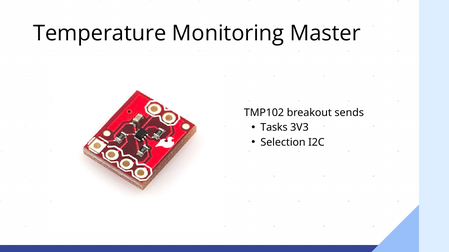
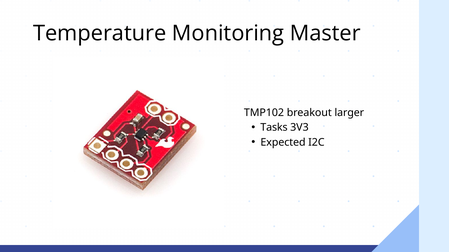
sends: sends -> larger (349, 113)
Selection: Selection -> Expected (283, 143)
